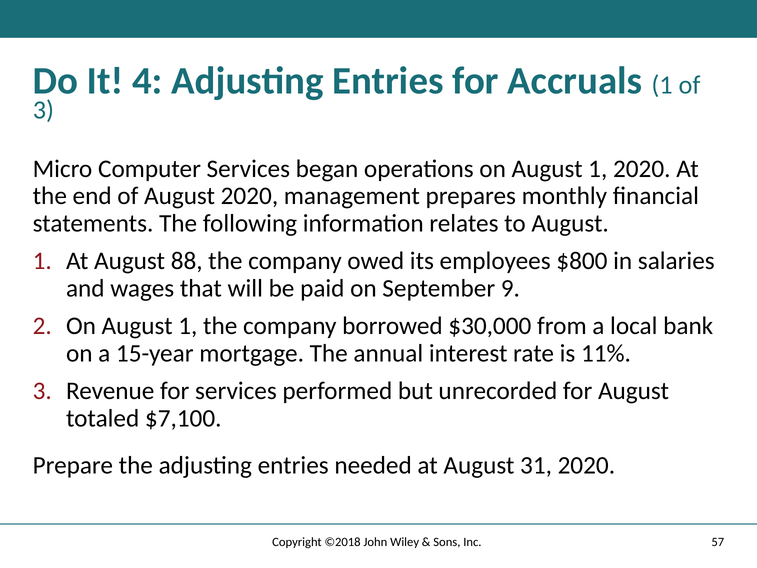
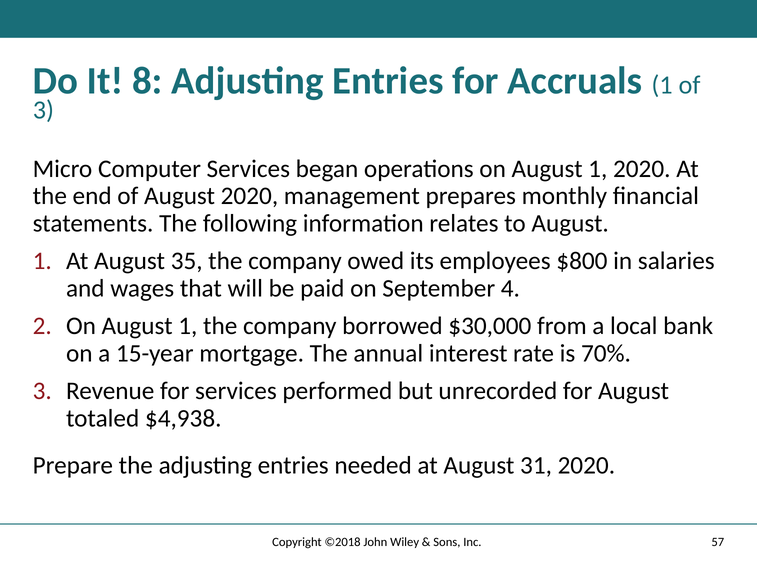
4: 4 -> 8 (147, 81)
88: 88 -> 35 (187, 261)
9: 9 -> 4 (510, 288)
11%: 11% -> 70% (606, 353)
$7,100: $7,100 -> $4,938 (183, 418)
